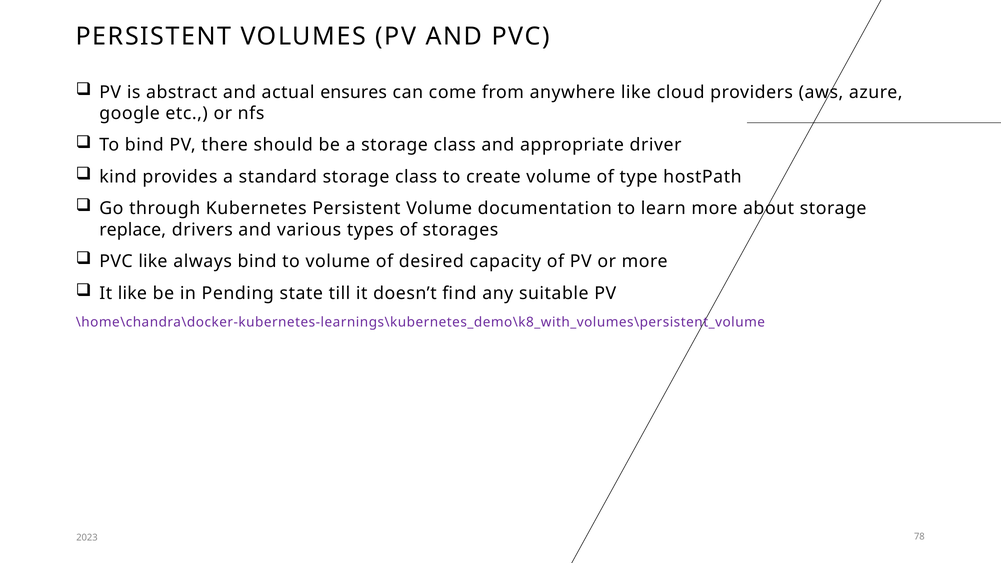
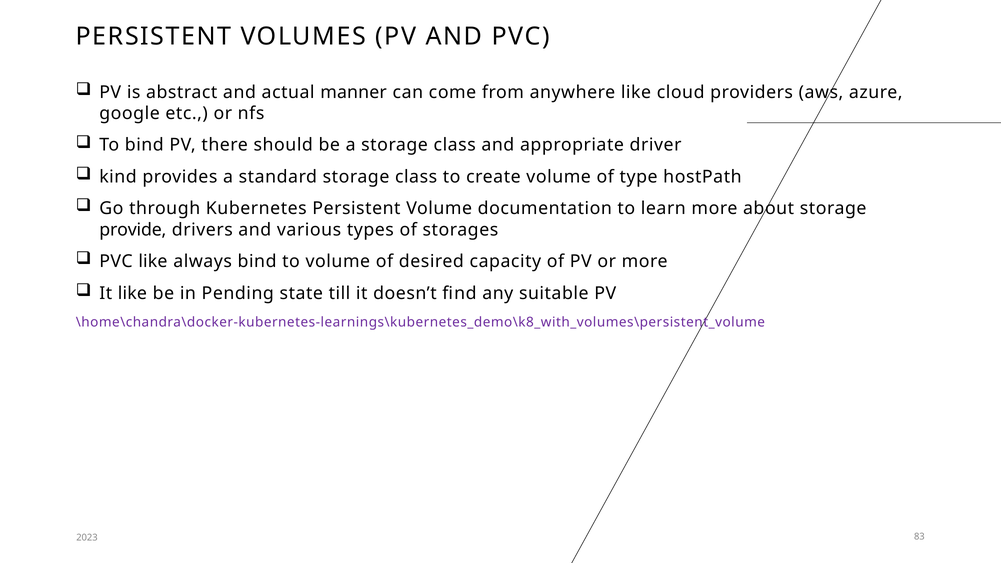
ensures: ensures -> manner (354, 92)
replace: replace -> provide (133, 230)
78: 78 -> 83 (919, 537)
